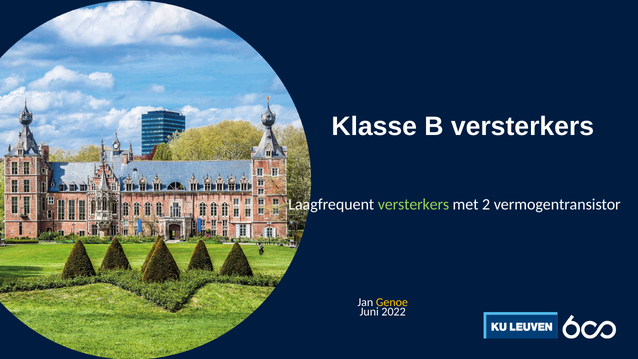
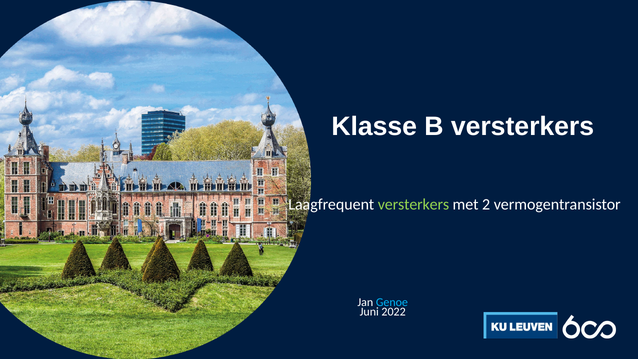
Genoe colour: yellow -> light blue (392, 302)
